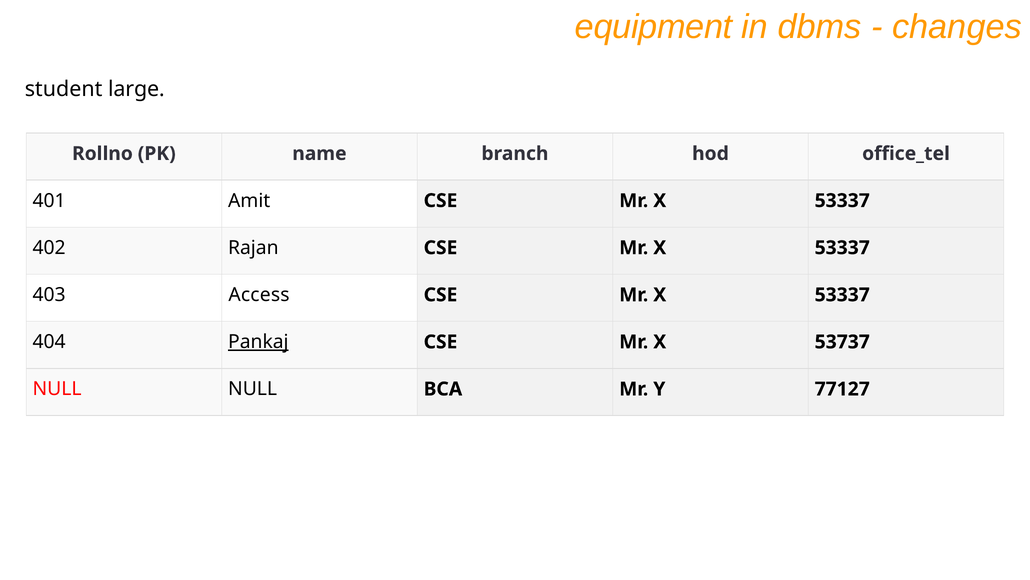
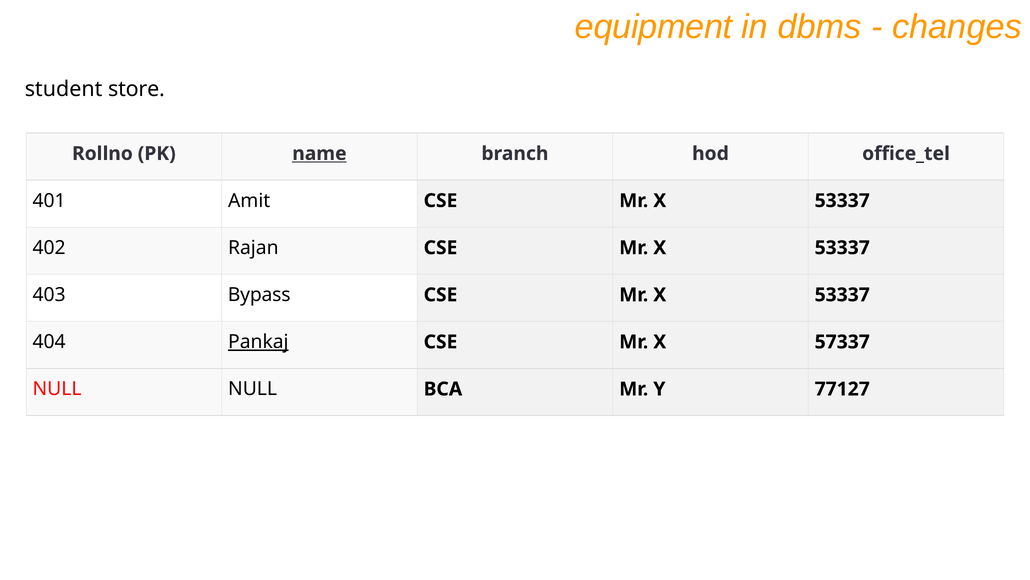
large: large -> store (136, 89)
name underline: none -> present (319, 153)
Access: Access -> Bypass (259, 295)
53737: 53737 -> 57337 (842, 342)
